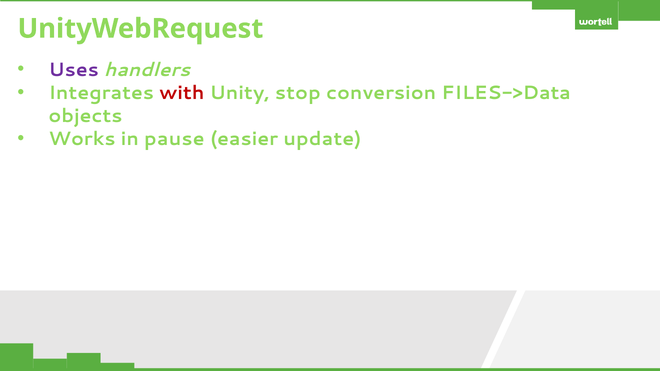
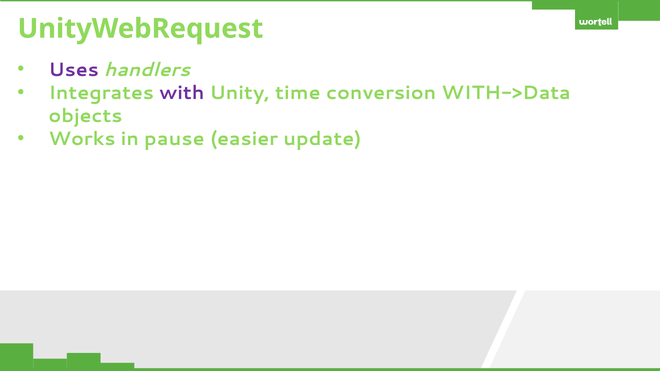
with colour: red -> purple (182, 93)
stop: stop -> time (298, 93)
FILES->Data: FILES->Data -> WITH->Data (506, 93)
